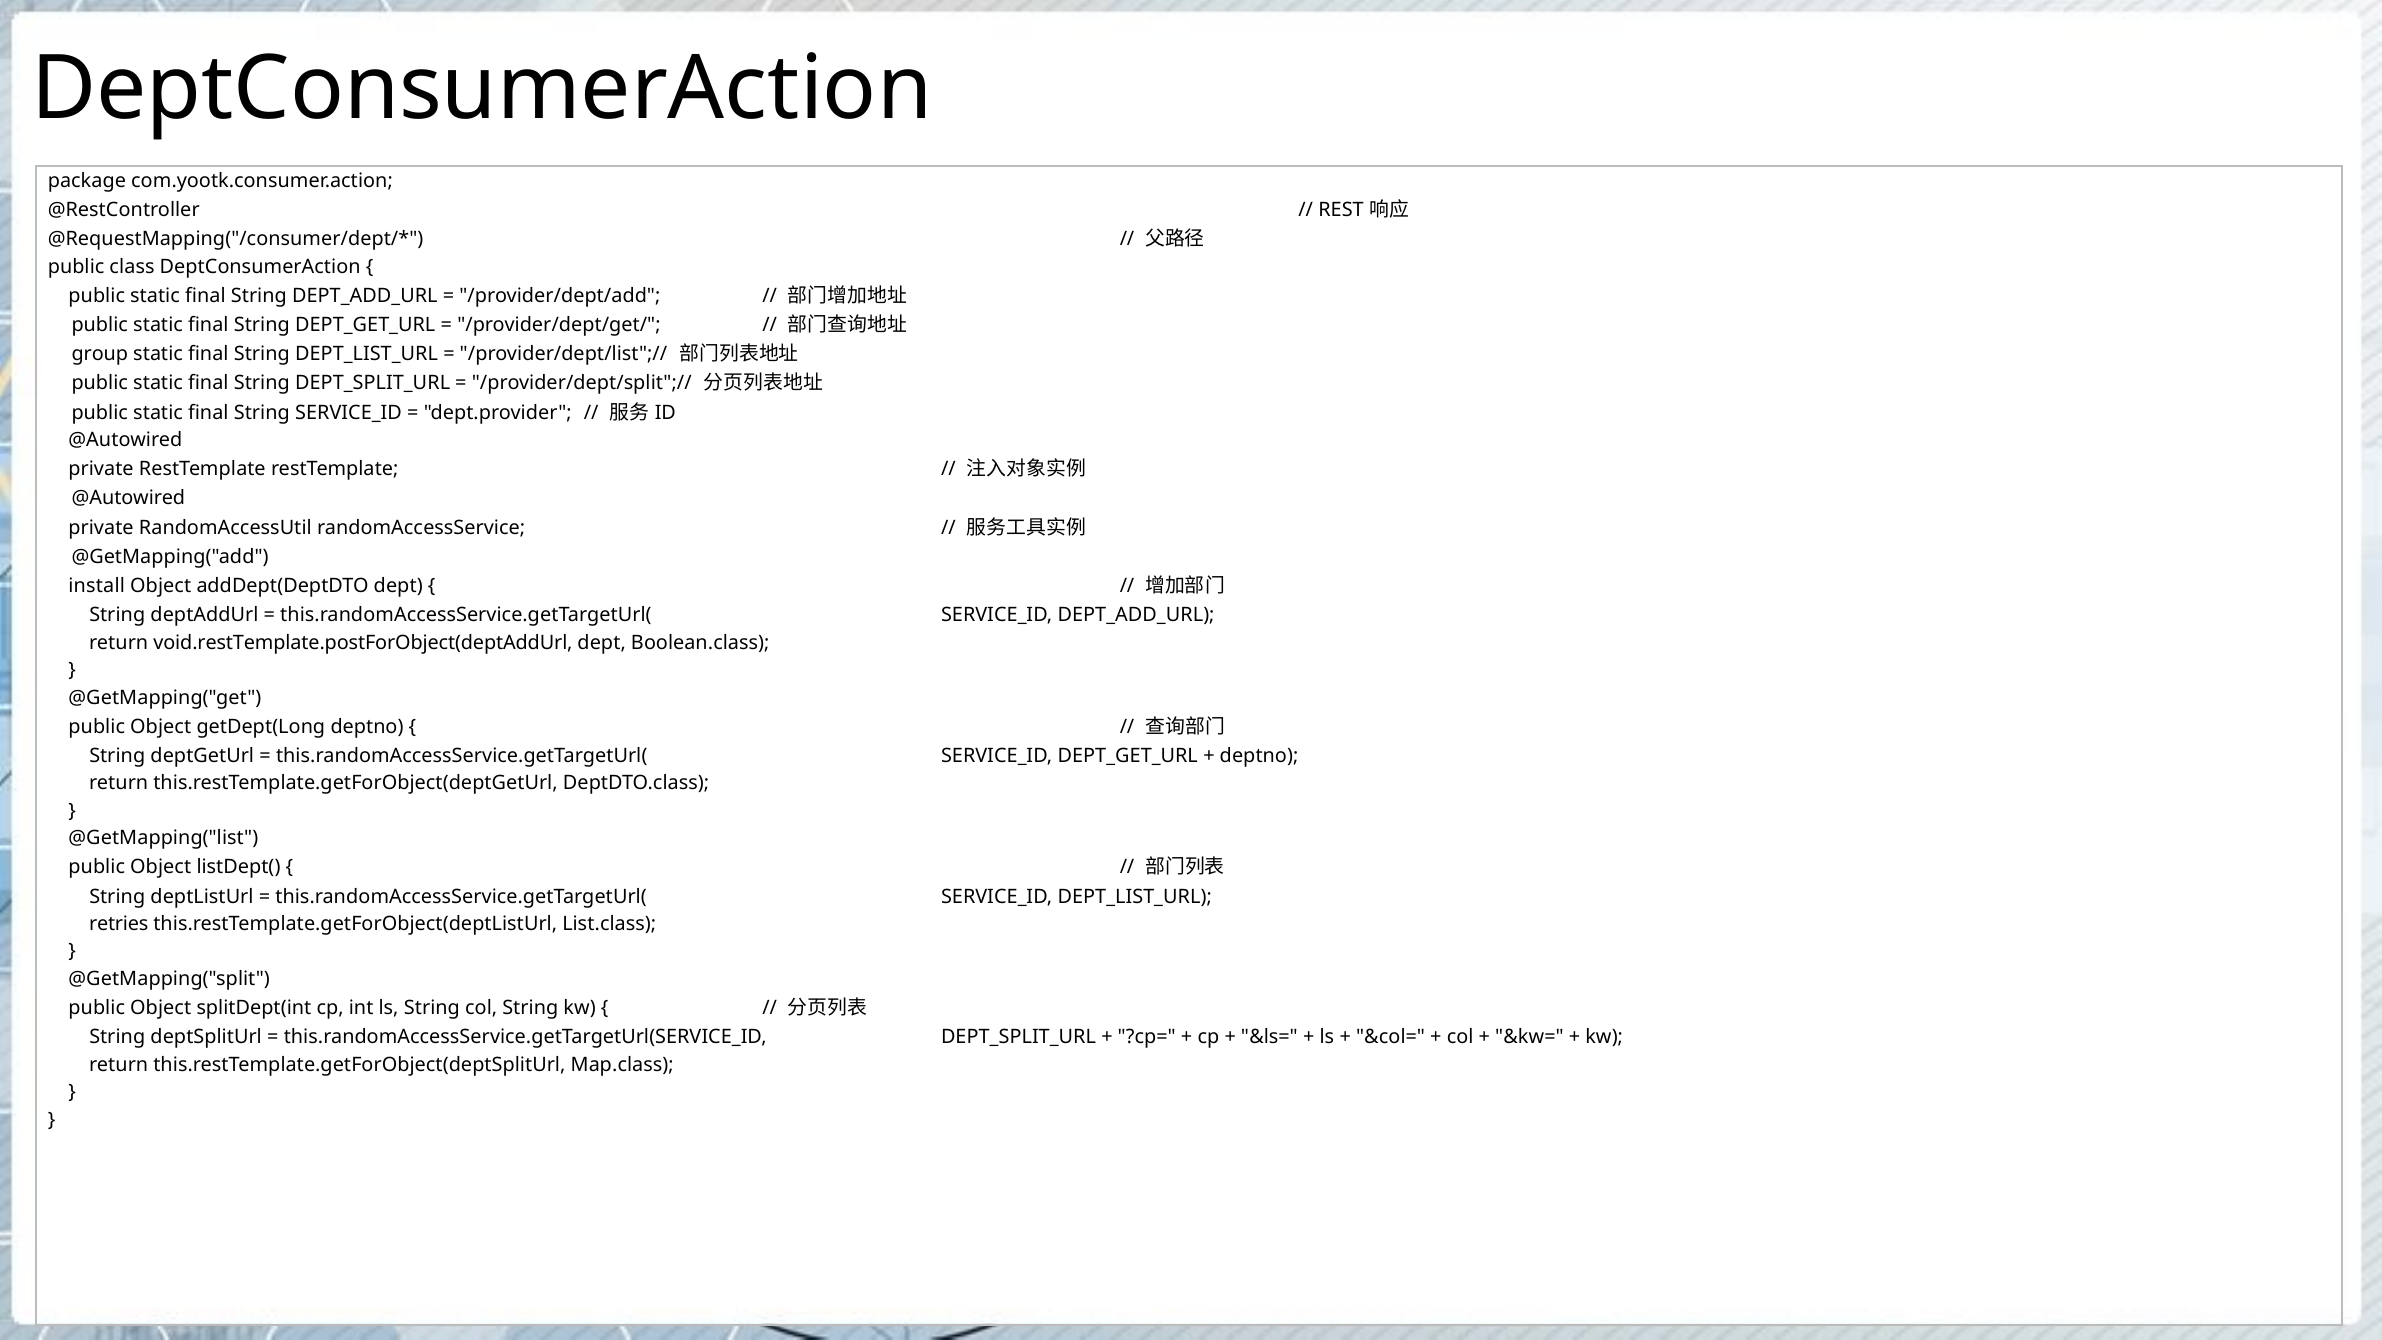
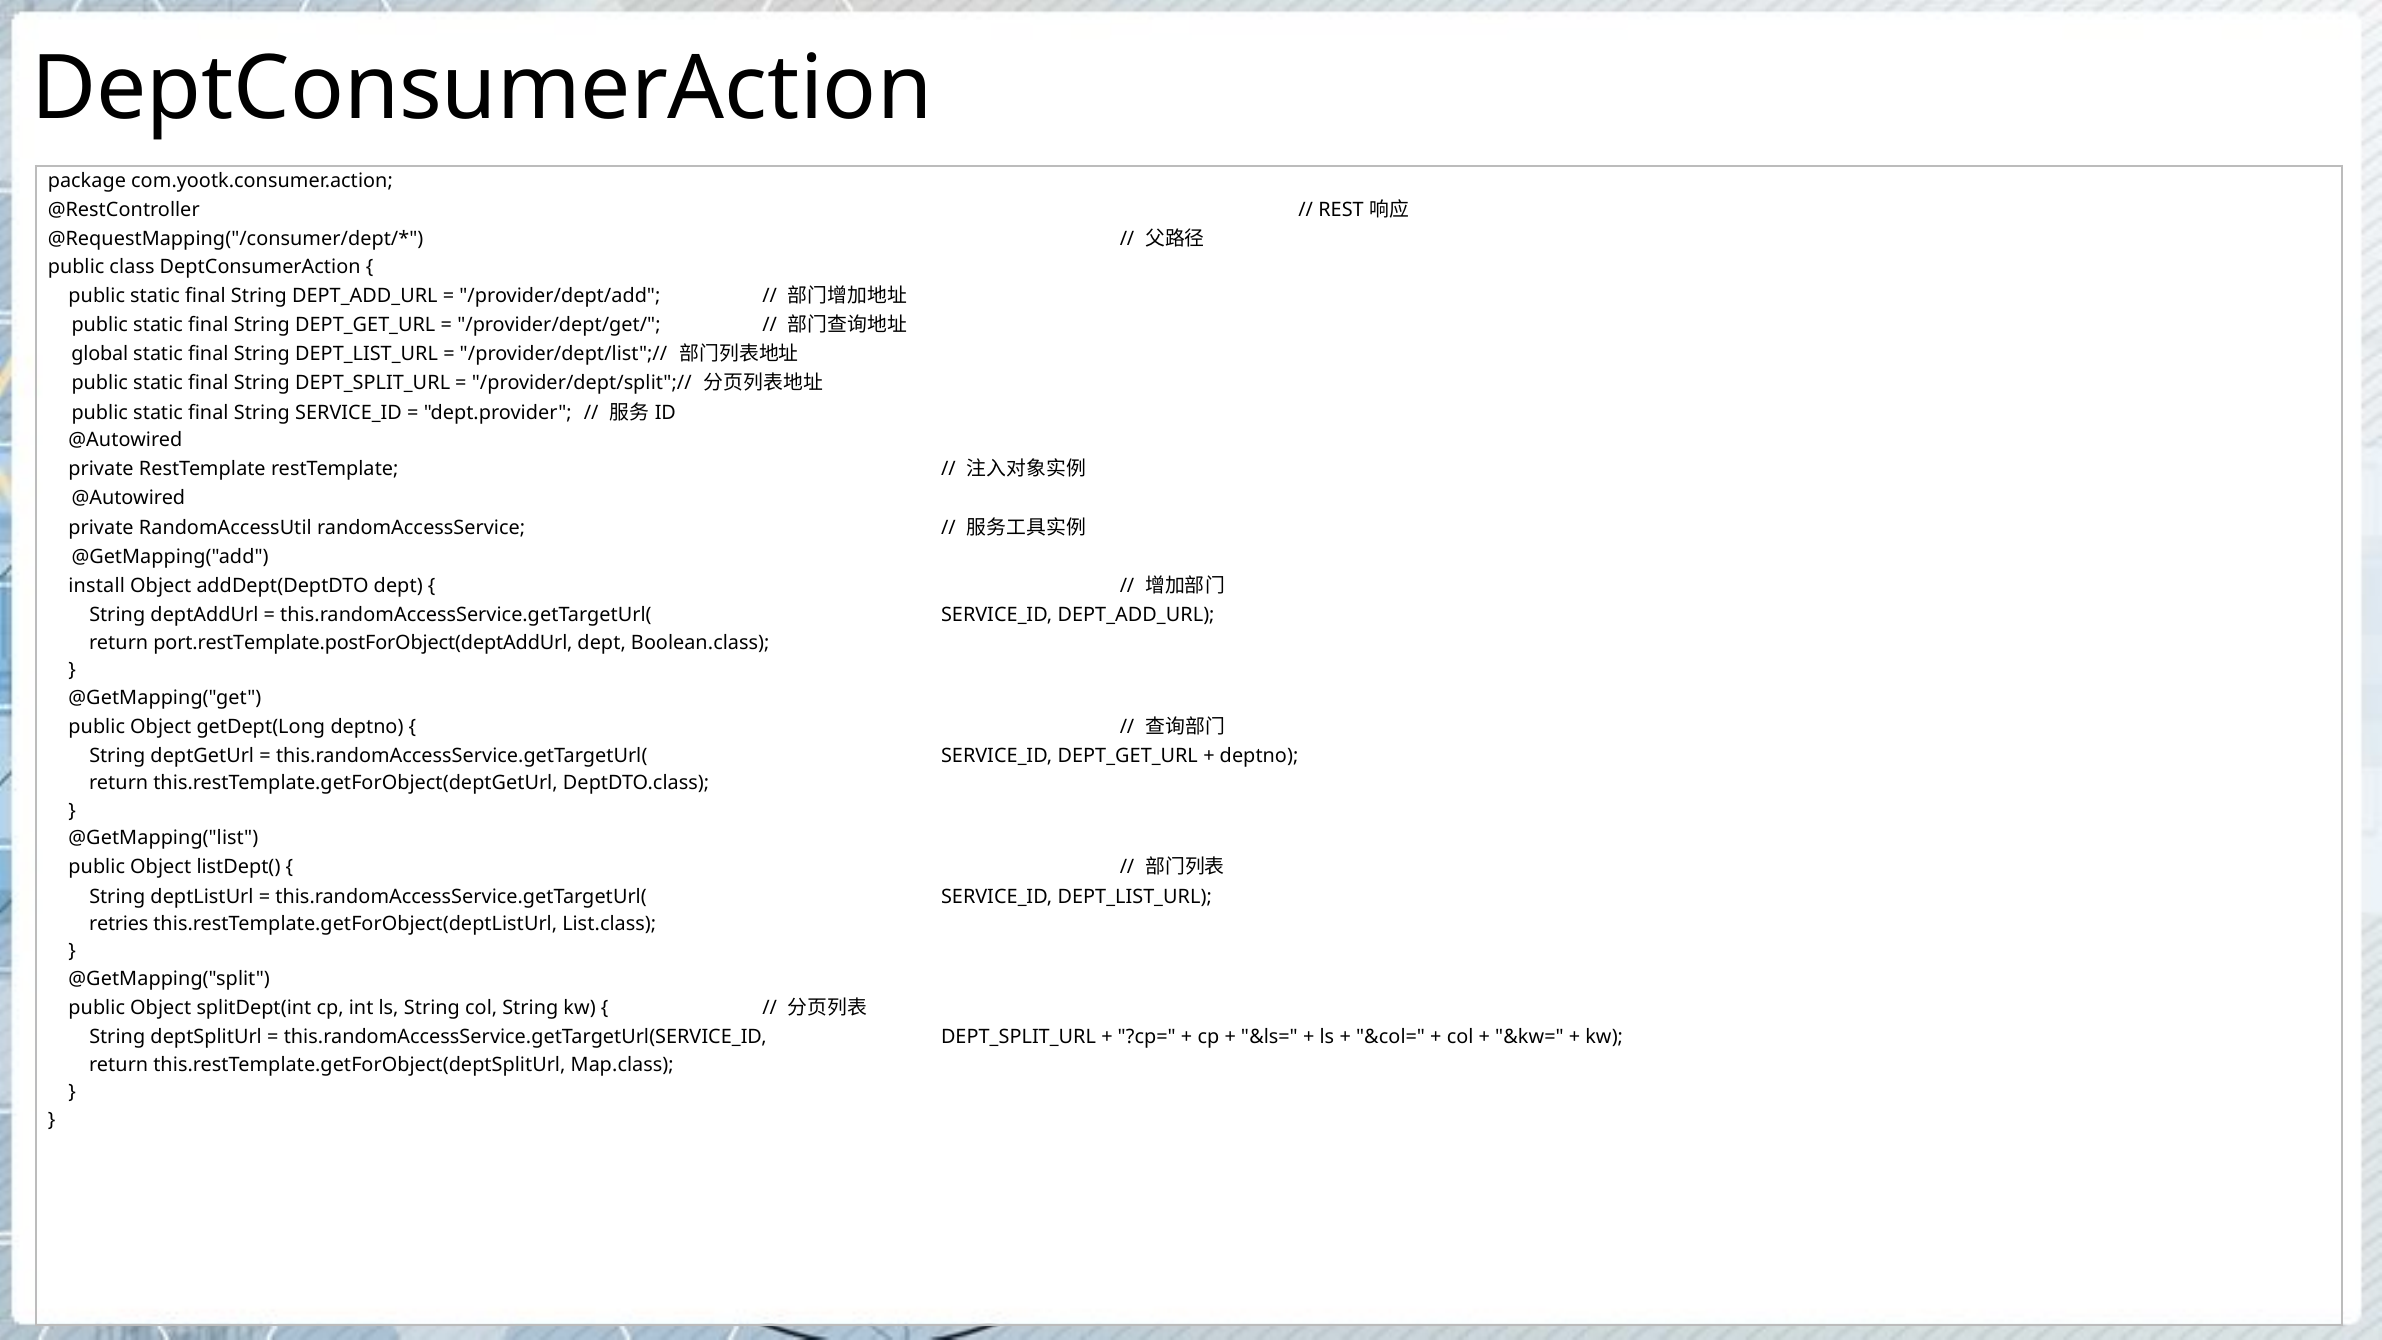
group: group -> global (100, 354)
void.restTemplate.postForObject(deptAddUrl: void.restTemplate.postForObject(deptAddUrl -> port.restTemplate.postForObject(deptAddUrl (363, 643)
